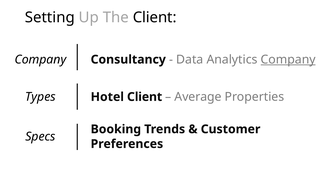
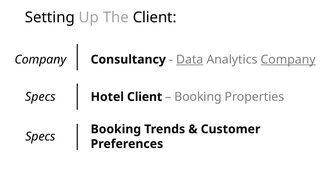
Data underline: none -> present (190, 59)
Types: Types -> Specs (40, 97)
Average: Average -> Booking (198, 97)
